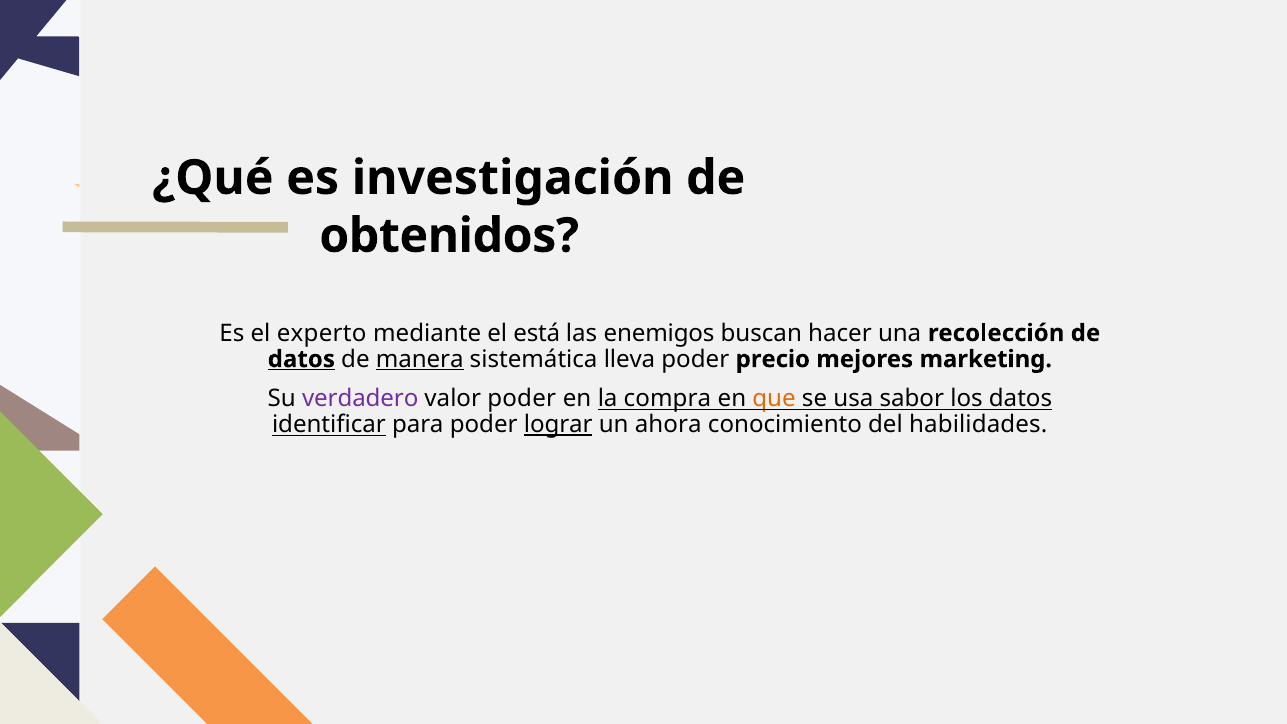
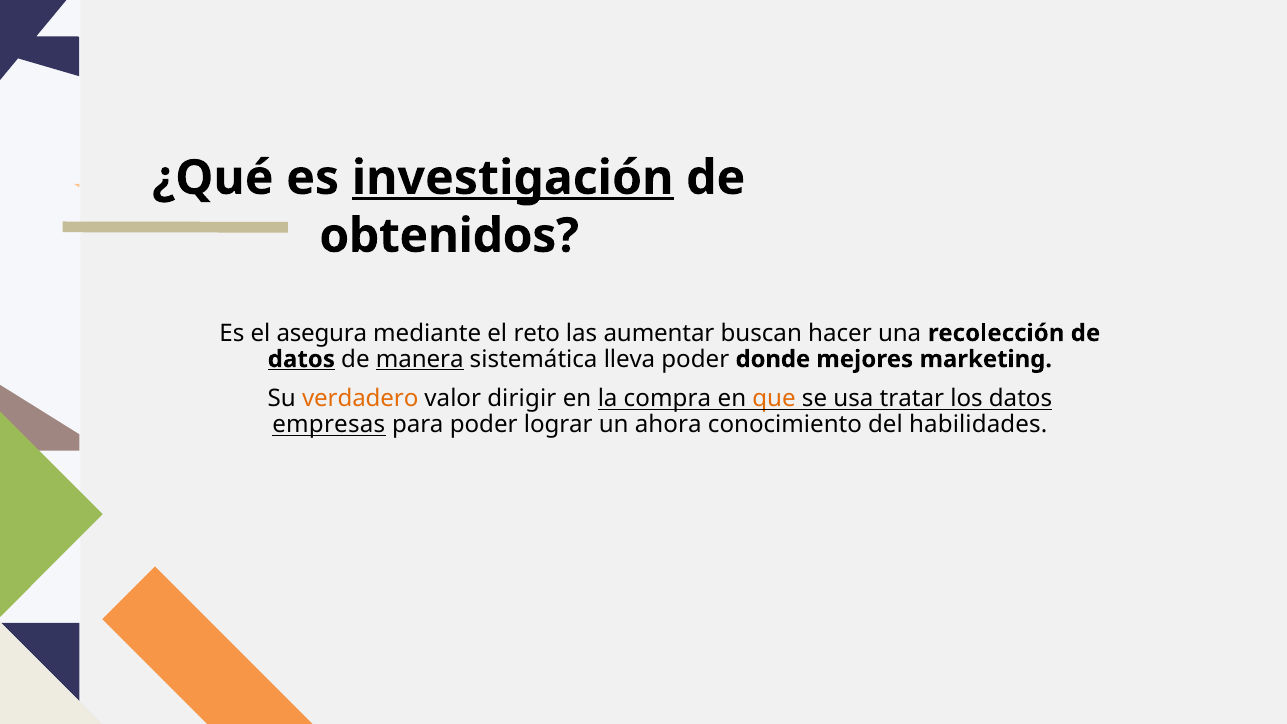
investigación underline: none -> present (513, 178)
experto: experto -> asegura (322, 333)
está: está -> reto (537, 333)
enemigos: enemigos -> aumentar (659, 333)
precio: precio -> donde (773, 359)
verdadero colour: purple -> orange (360, 399)
valor poder: poder -> dirigir (522, 399)
sabor: sabor -> tratar (912, 399)
identificar: identificar -> empresas (329, 425)
lograr underline: present -> none (558, 425)
